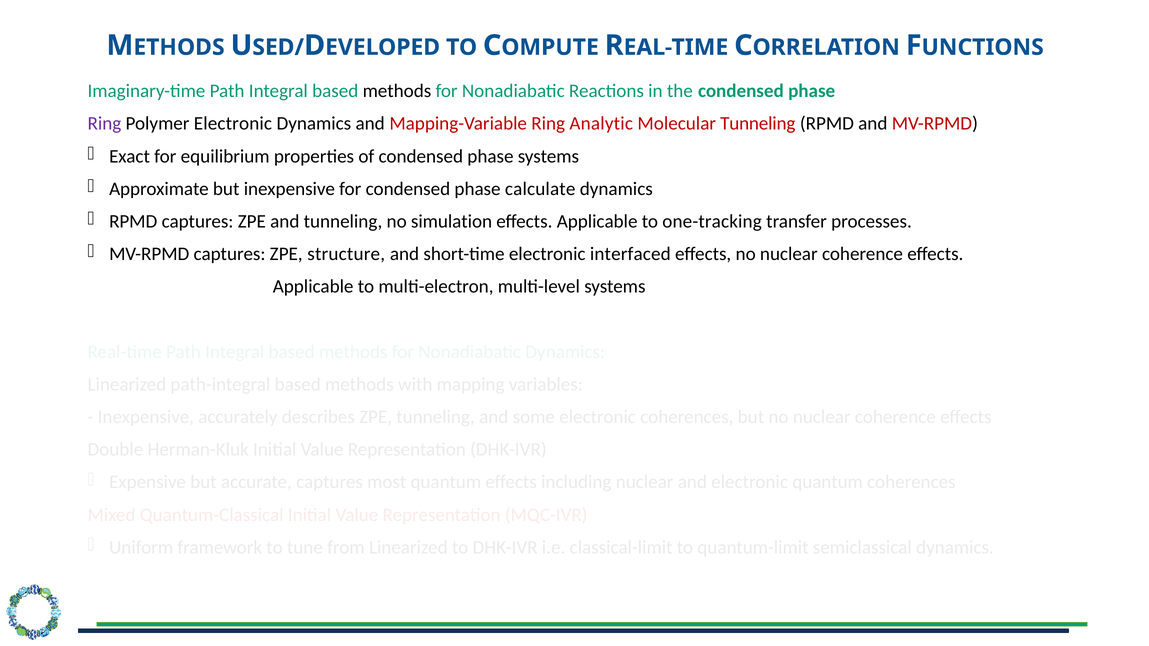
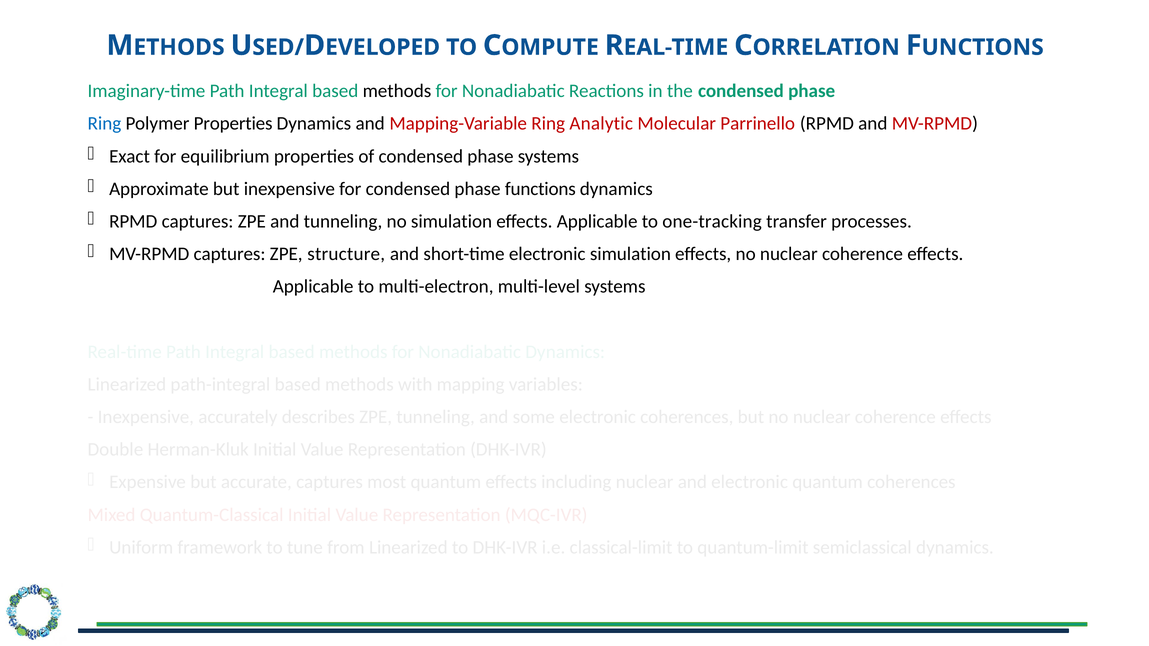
Ring colour: purple -> blue (104, 124)
Polymer Electronic: Electronic -> Properties (233, 124)
Molecular Tunneling: Tunneling -> Parrinello (758, 124)
calculate: calculate -> functions (540, 189)
electronic interfaced: interfaced -> simulation (630, 254)
